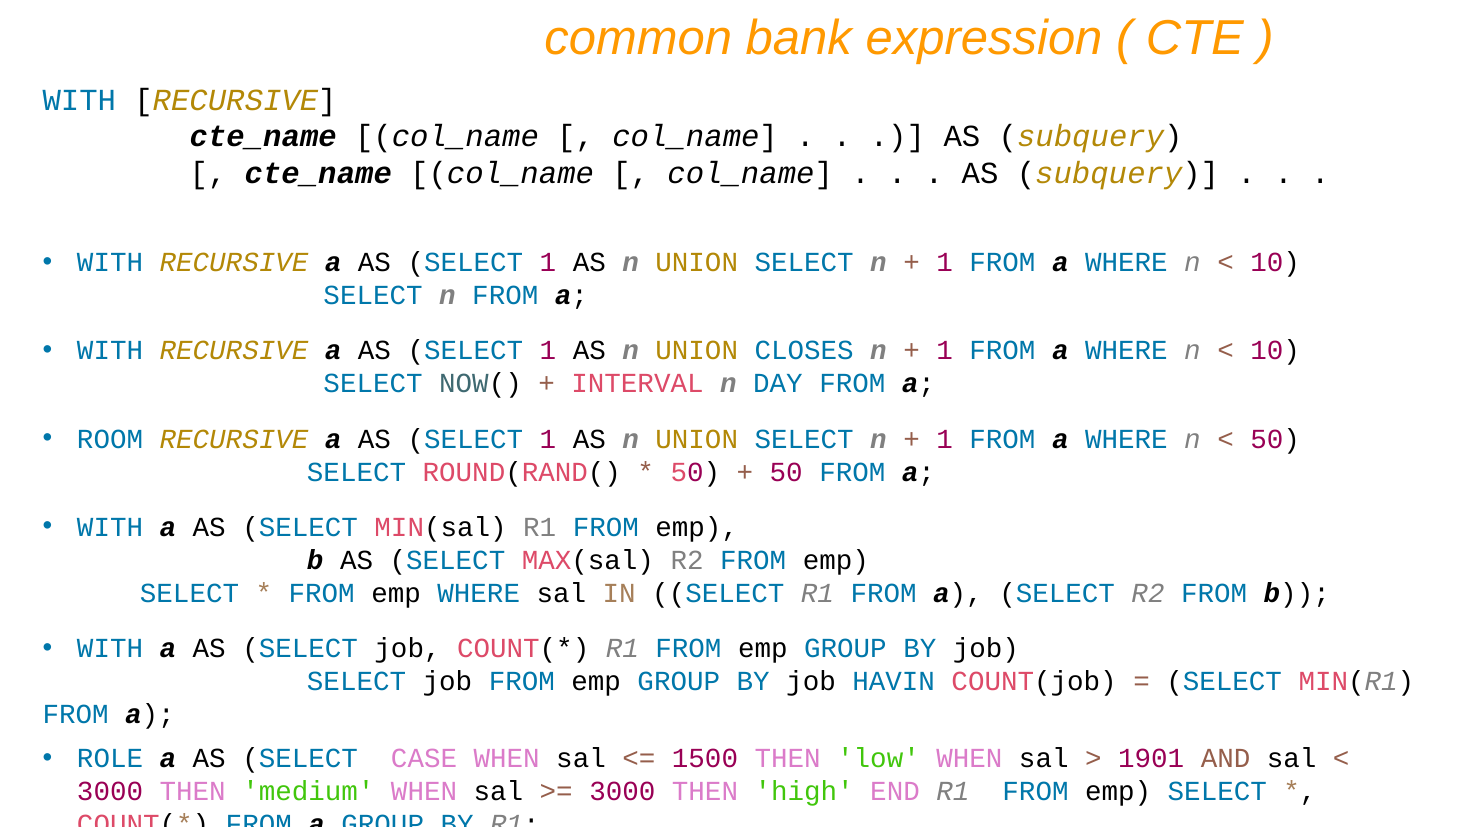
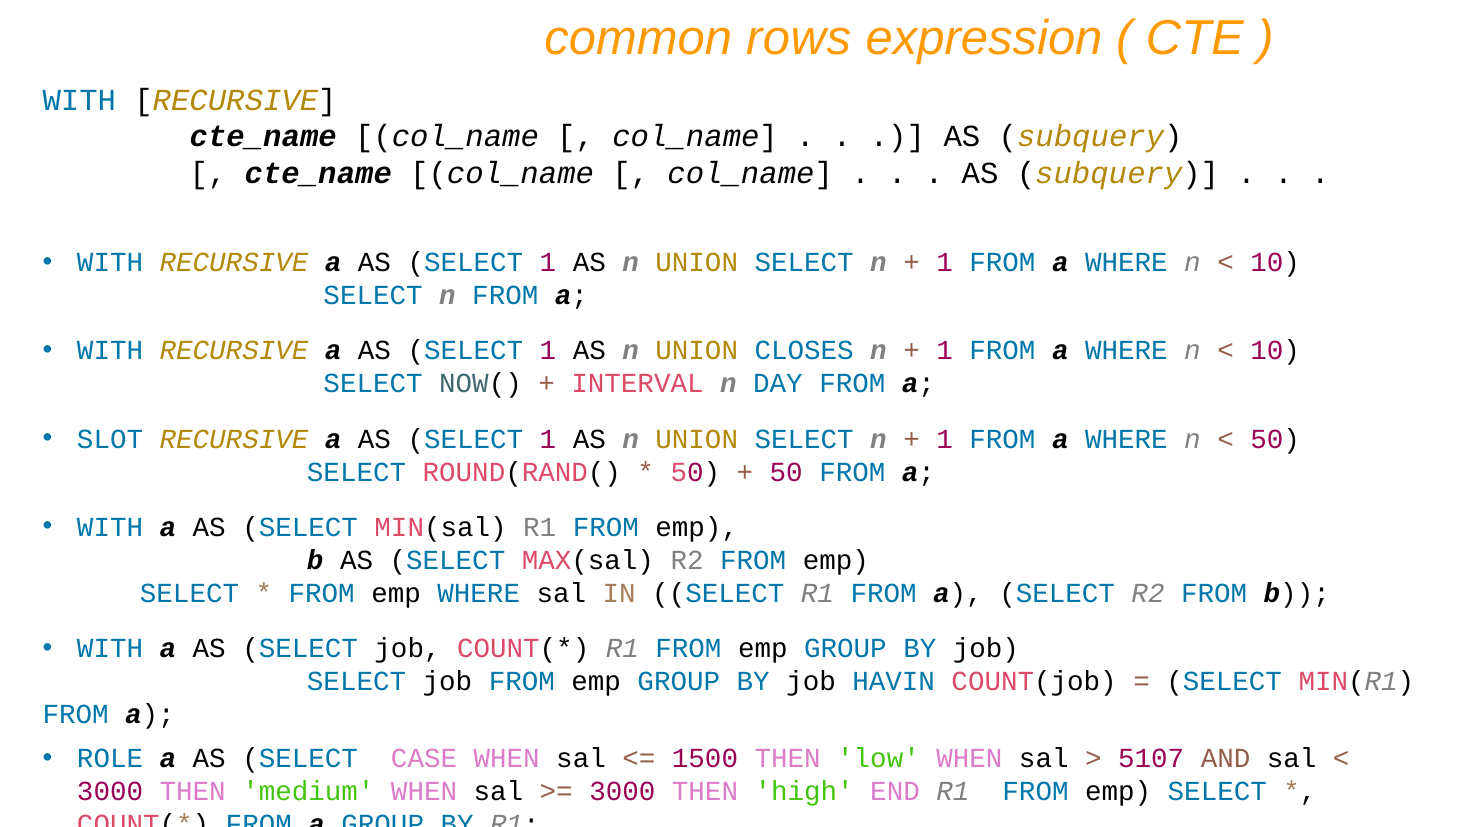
bank: bank -> rows (799, 38)
ROOM: ROOM -> SLOT (110, 439)
1901: 1901 -> 5107 (1151, 758)
